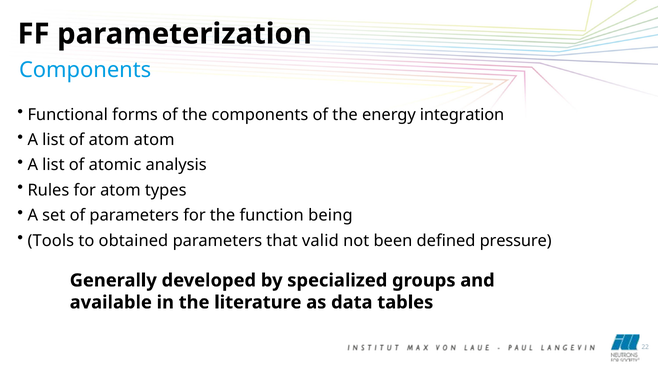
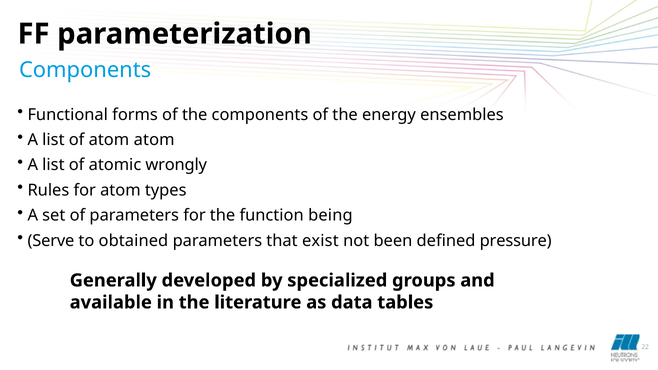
integration: integration -> ensembles (462, 115)
analysis: analysis -> wrongly (176, 165)
Tools: Tools -> Serve (51, 241)
valid: valid -> exist (320, 241)
